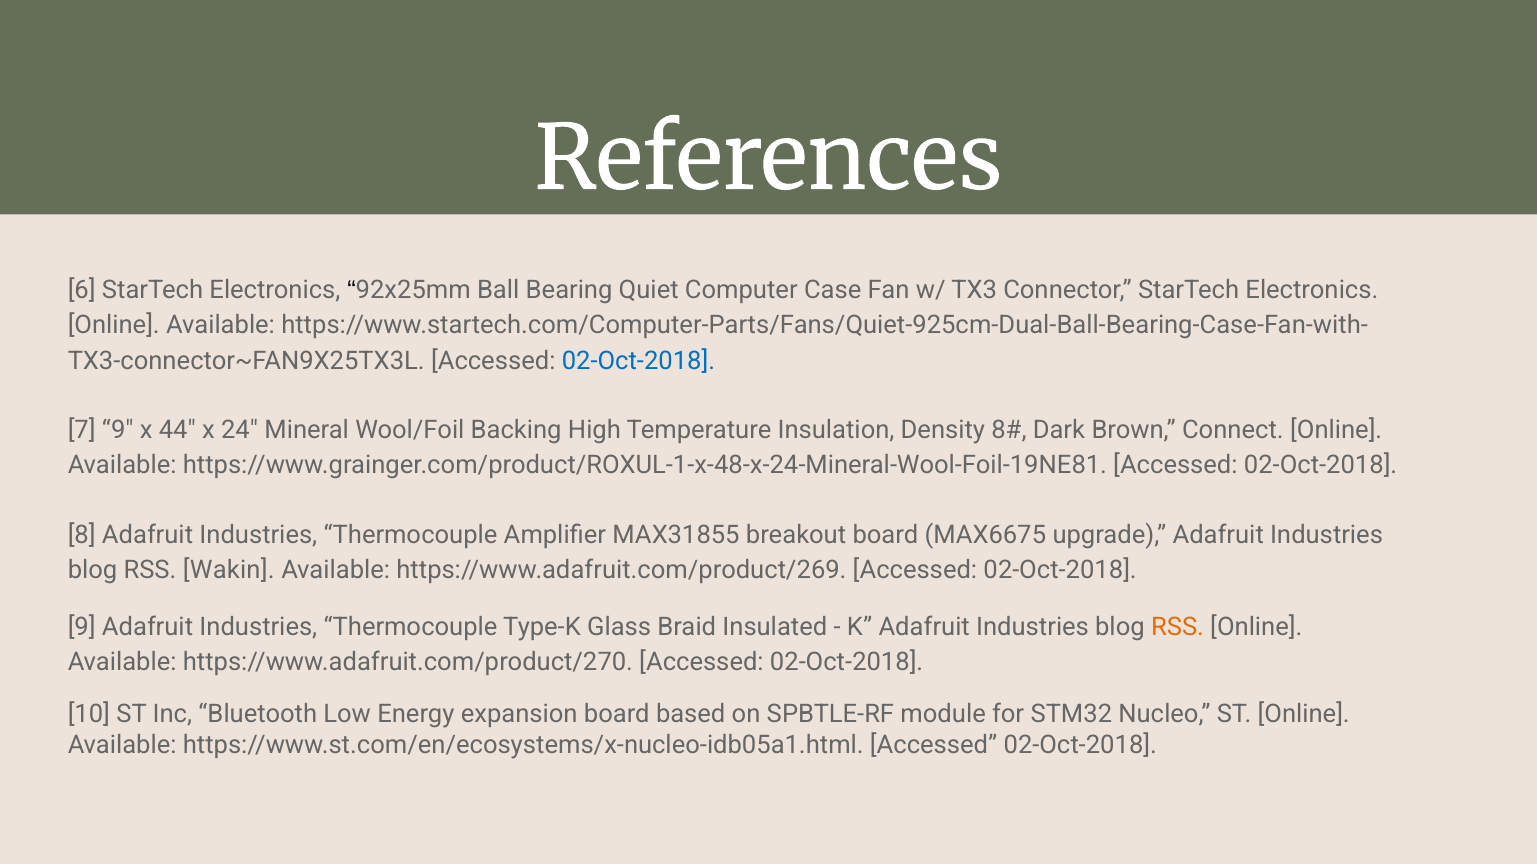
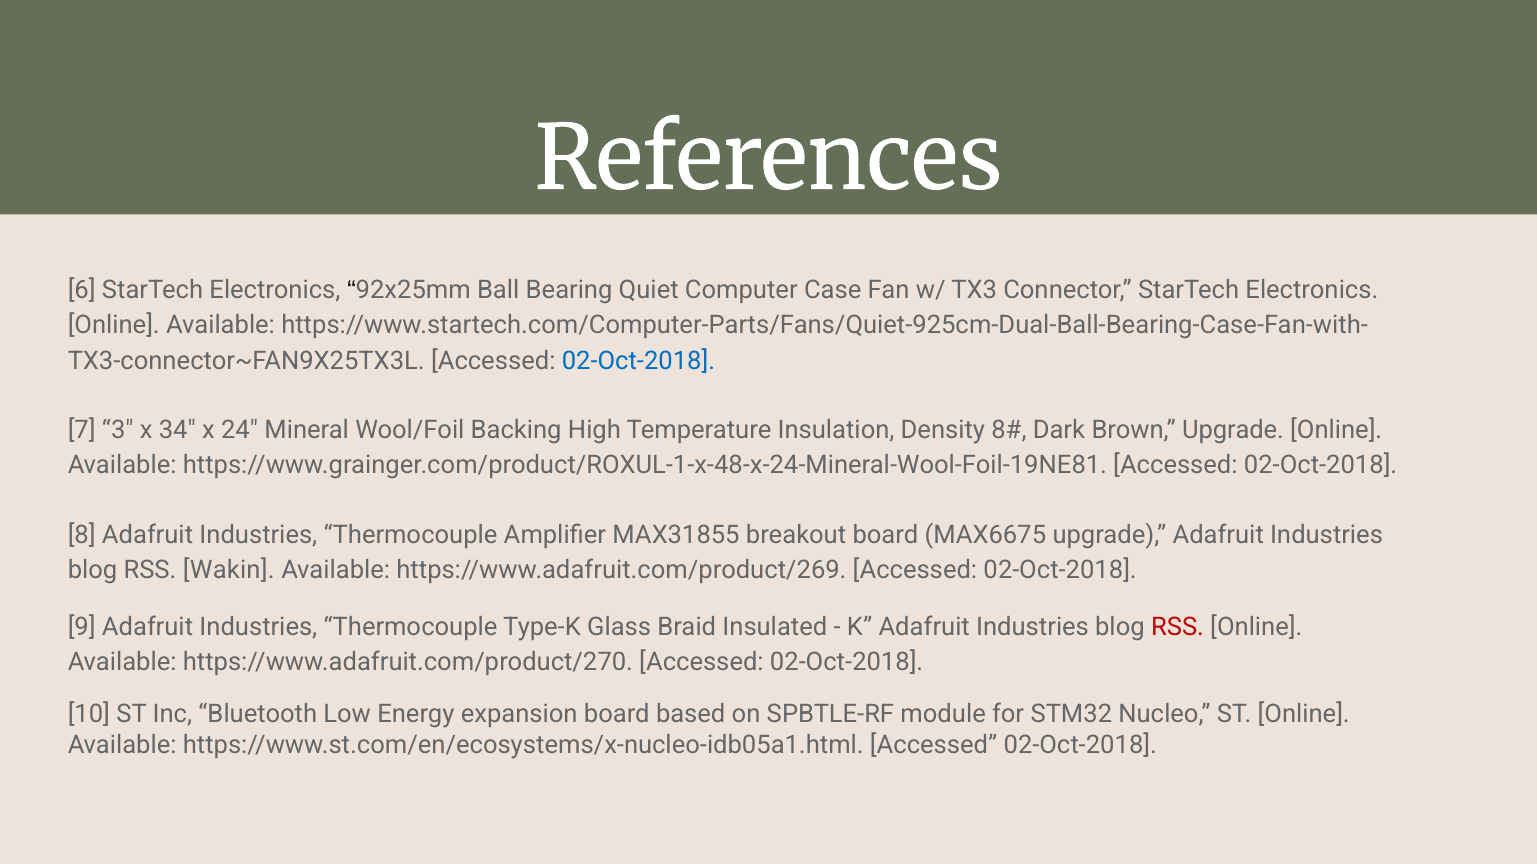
7 9: 9 -> 3 (118, 430)
44: 44 -> 34 (177, 430)
Brown Connect: Connect -> Upgrade (1233, 430)
RSS colour: orange -> red (1178, 627)
